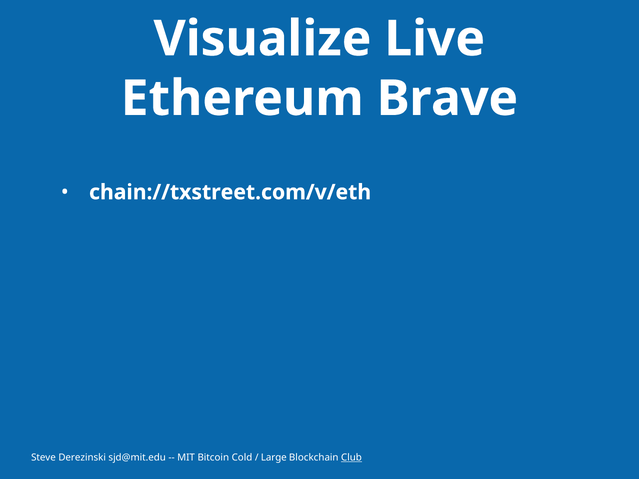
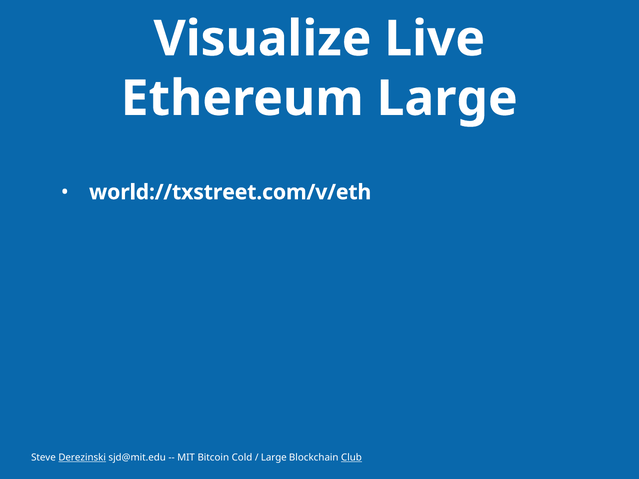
Ethereum Brave: Brave -> Large (447, 99)
chain://txstreet.com/v/eth: chain://txstreet.com/v/eth -> world://txstreet.com/v/eth (230, 192)
Derezinski underline: none -> present (82, 458)
